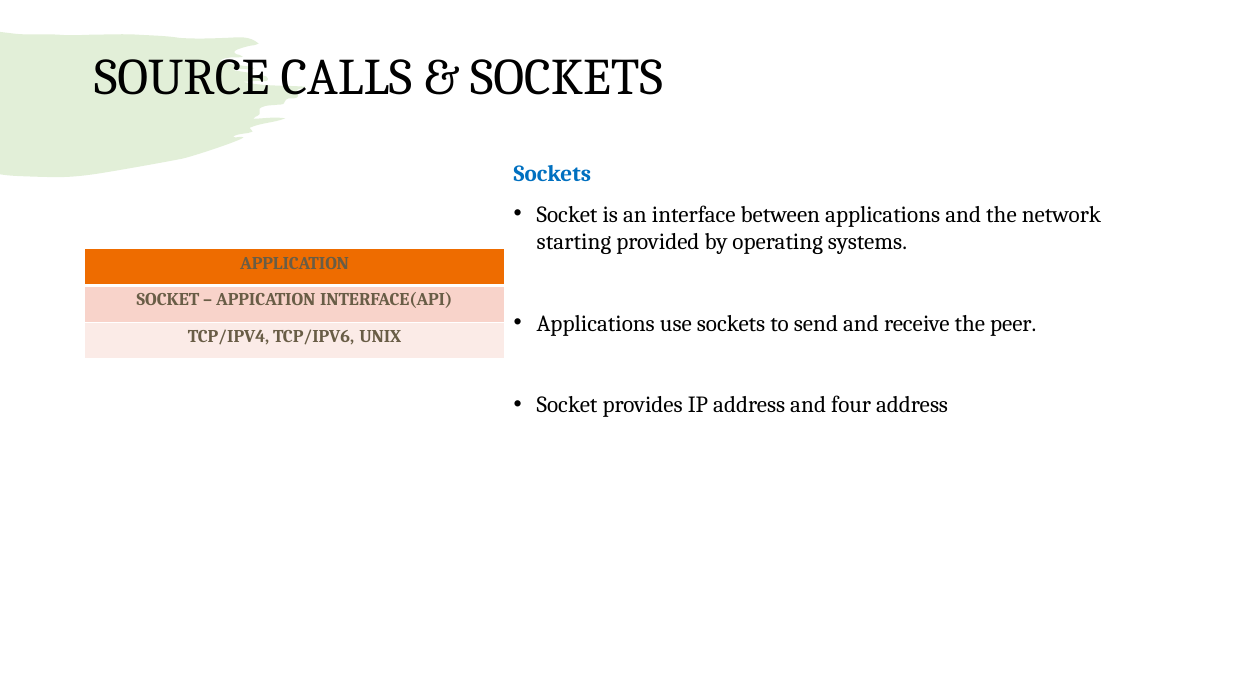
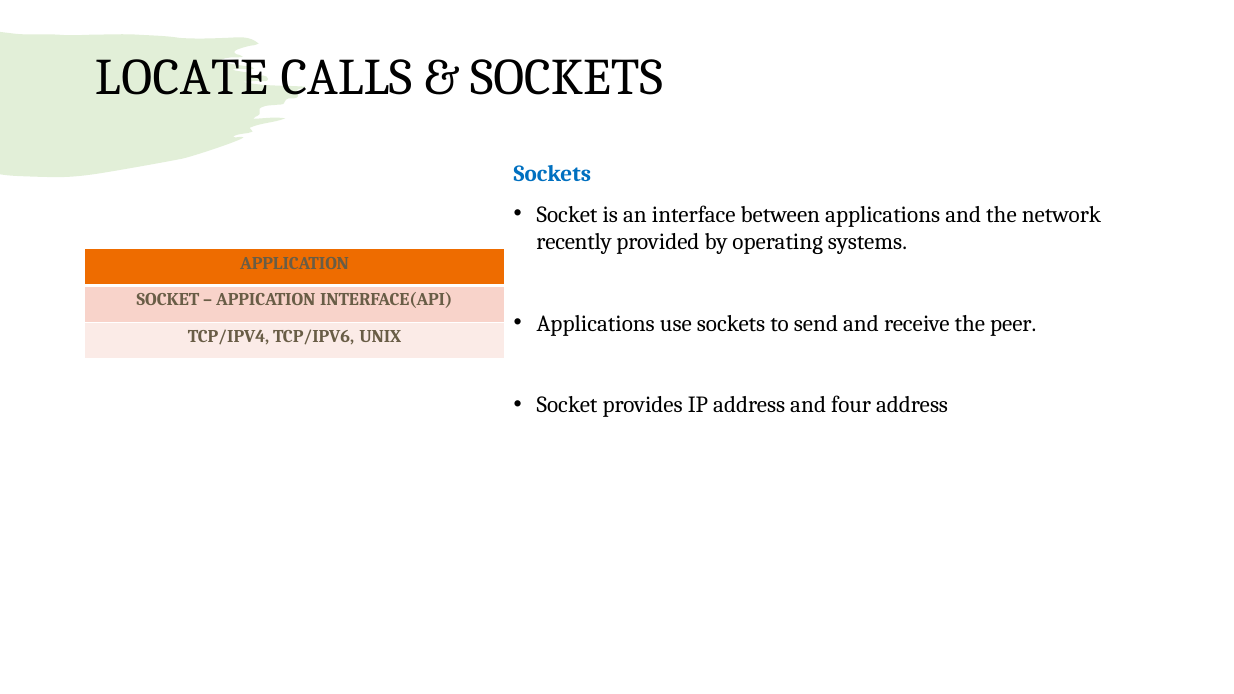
SOURCE: SOURCE -> LOCATE (181, 78)
starting: starting -> recently (574, 242)
